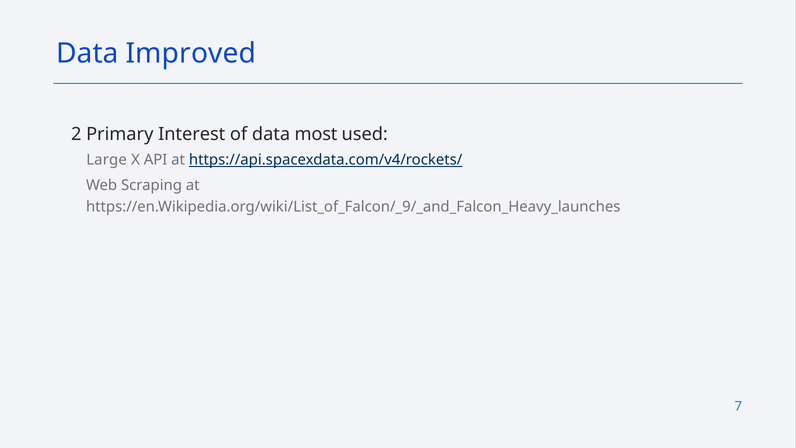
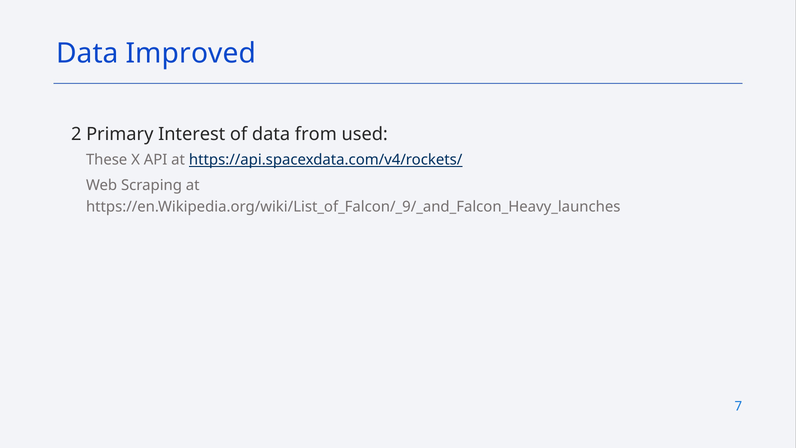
most: most -> from (316, 134)
Large: Large -> These (107, 160)
